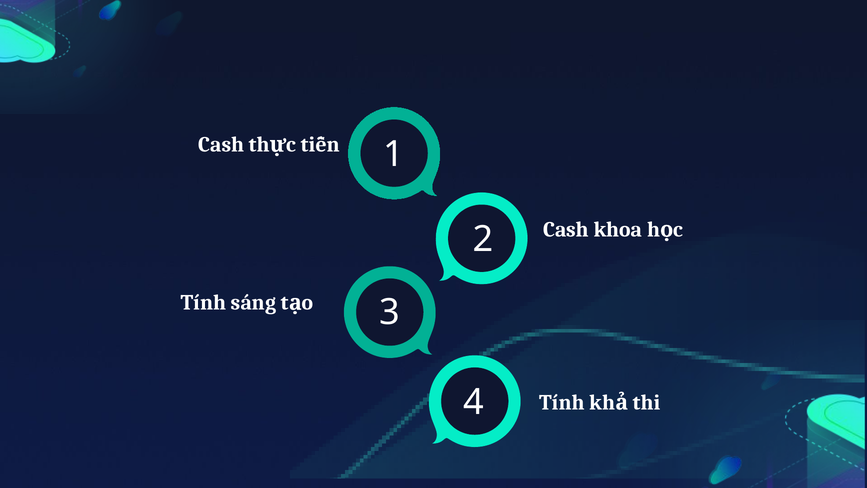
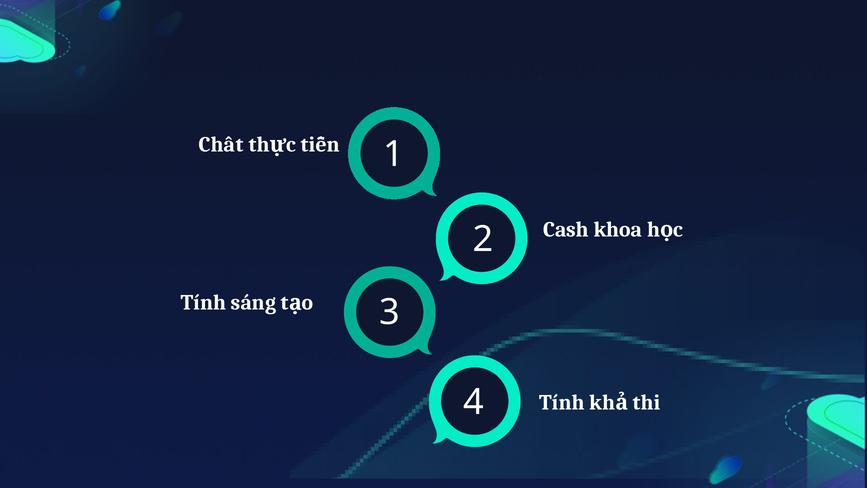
Cash: Cash -> Chất (221, 144)
